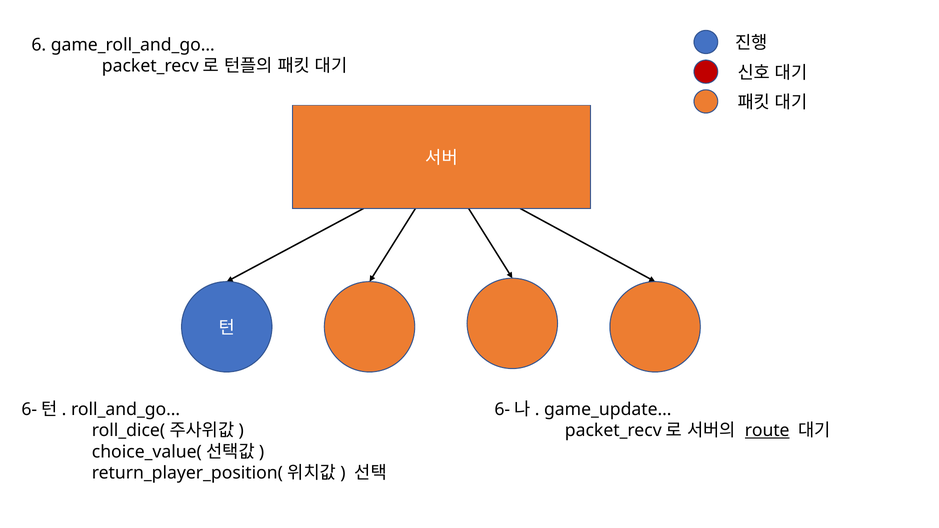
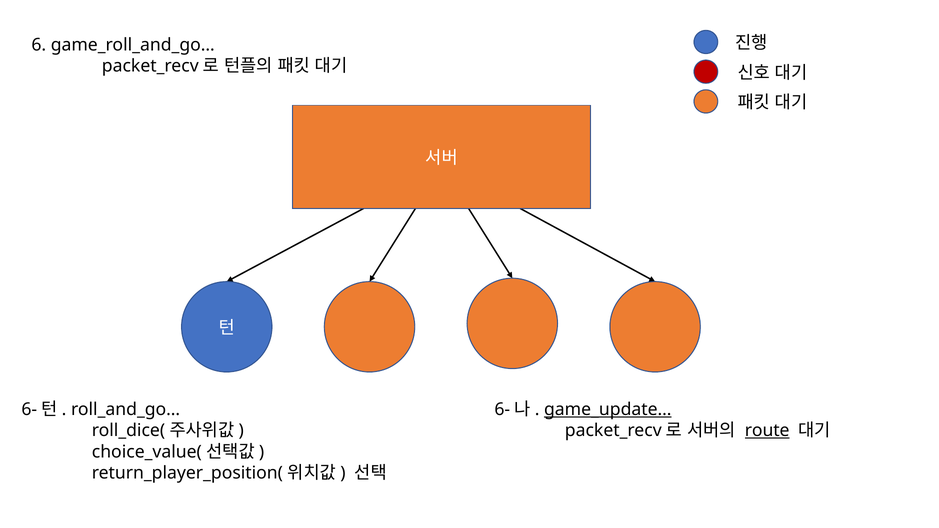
game_update… underline: none -> present (608, 410)
